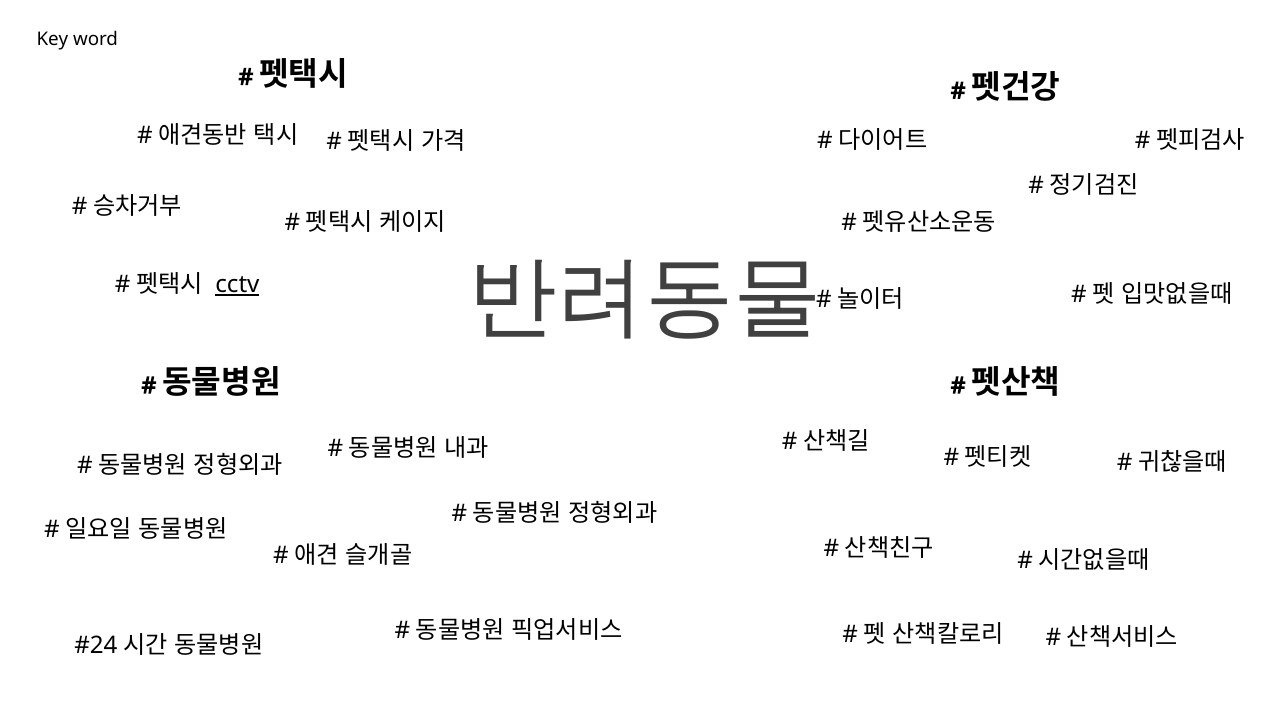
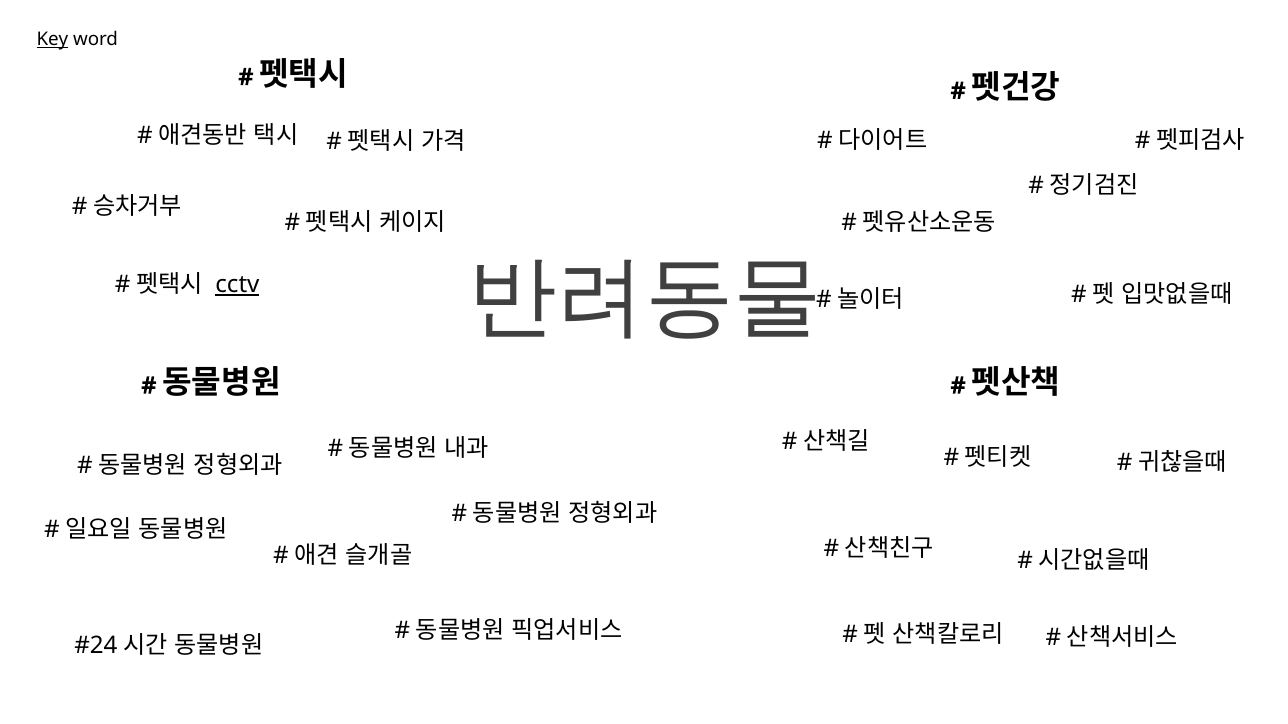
Key underline: none -> present (52, 40)
